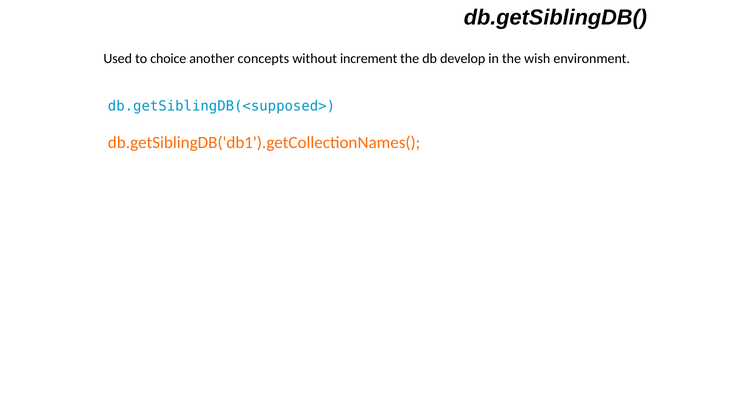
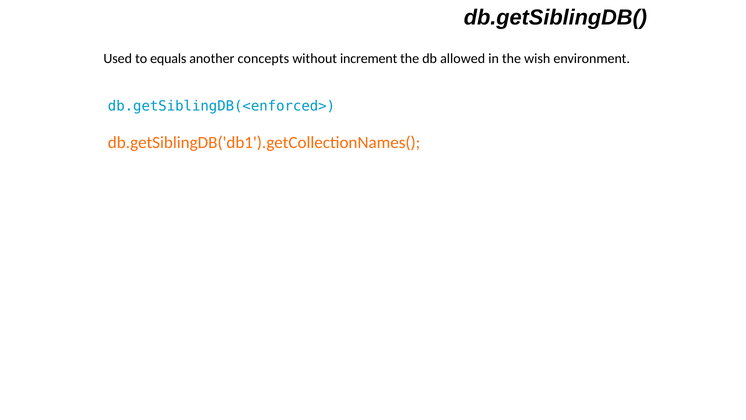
choice: choice -> equals (168, 59)
develop: develop -> allowed (463, 59)
db.getSiblingDB(<supposed>: db.getSiblingDB(<supposed> -> db.getSiblingDB(<enforced> (221, 106)
